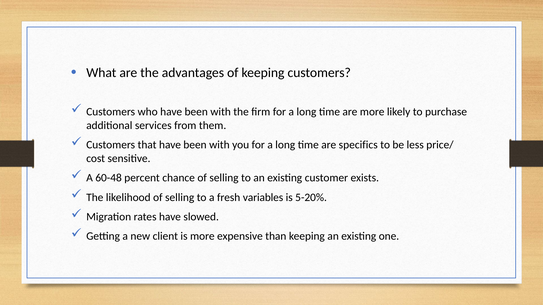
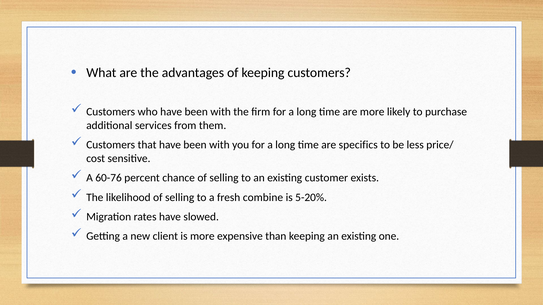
60-48: 60-48 -> 60-76 (109, 178)
variables: variables -> combine (263, 198)
